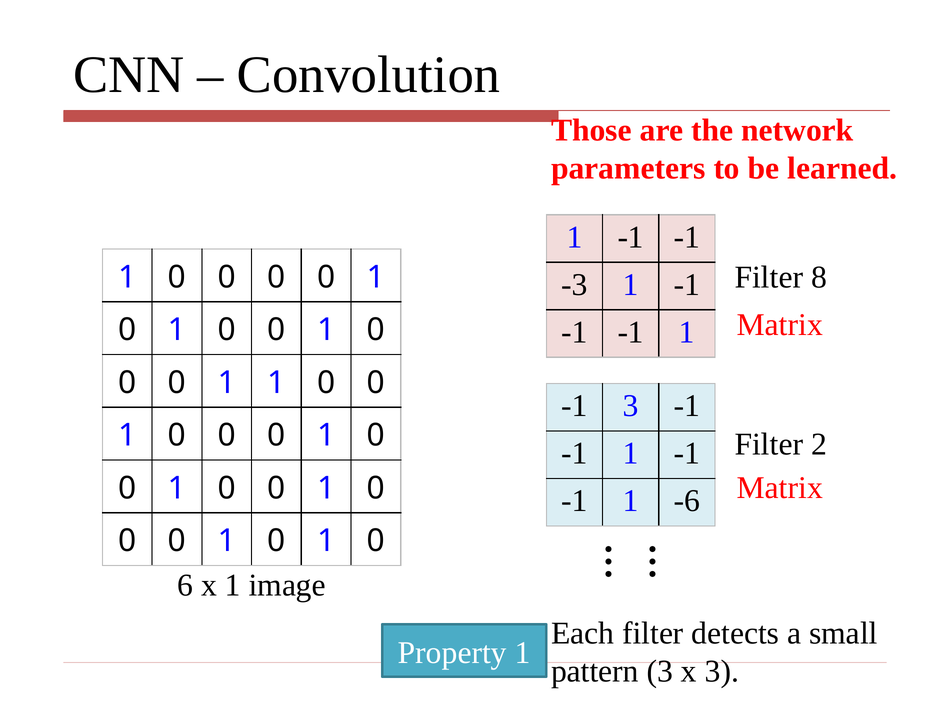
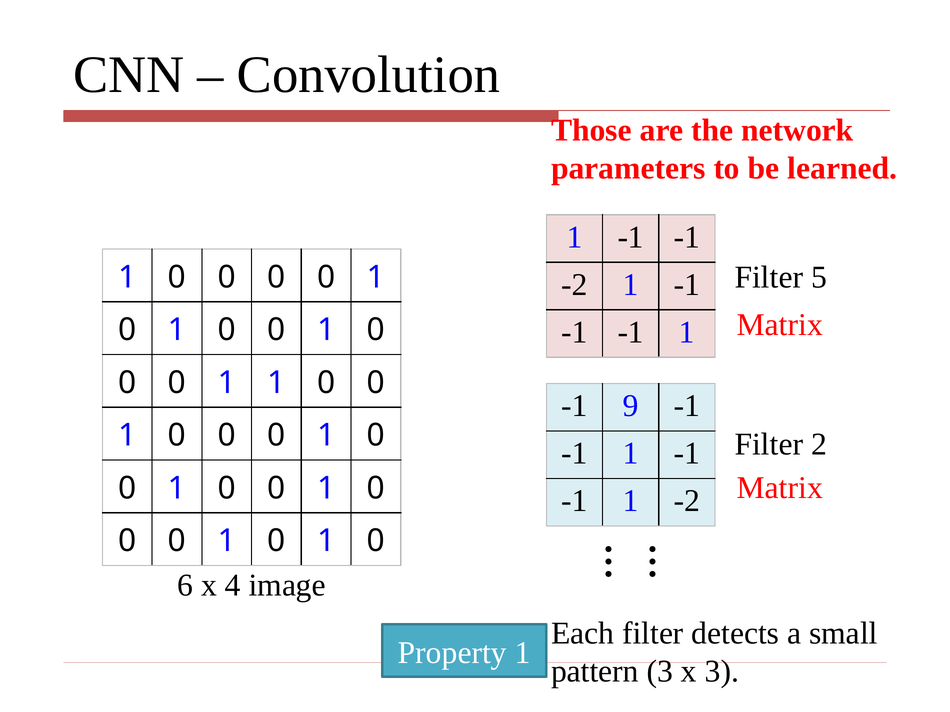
8: 8 -> 5 (819, 277)
-3: -3 -> -2 (575, 285)
-1 3: 3 -> 9 (631, 406)
1 -6: -6 -> -2 (687, 501)
x 1: 1 -> 4 (233, 586)
